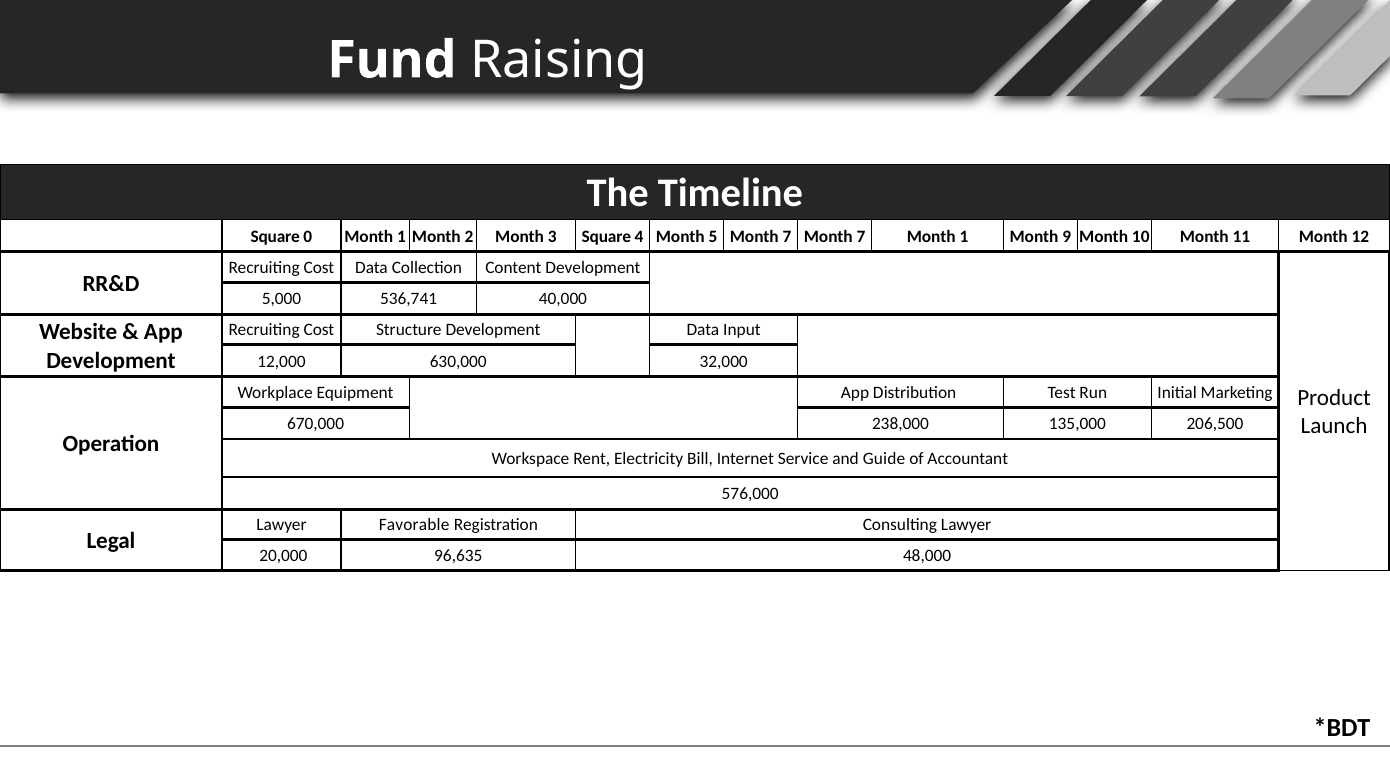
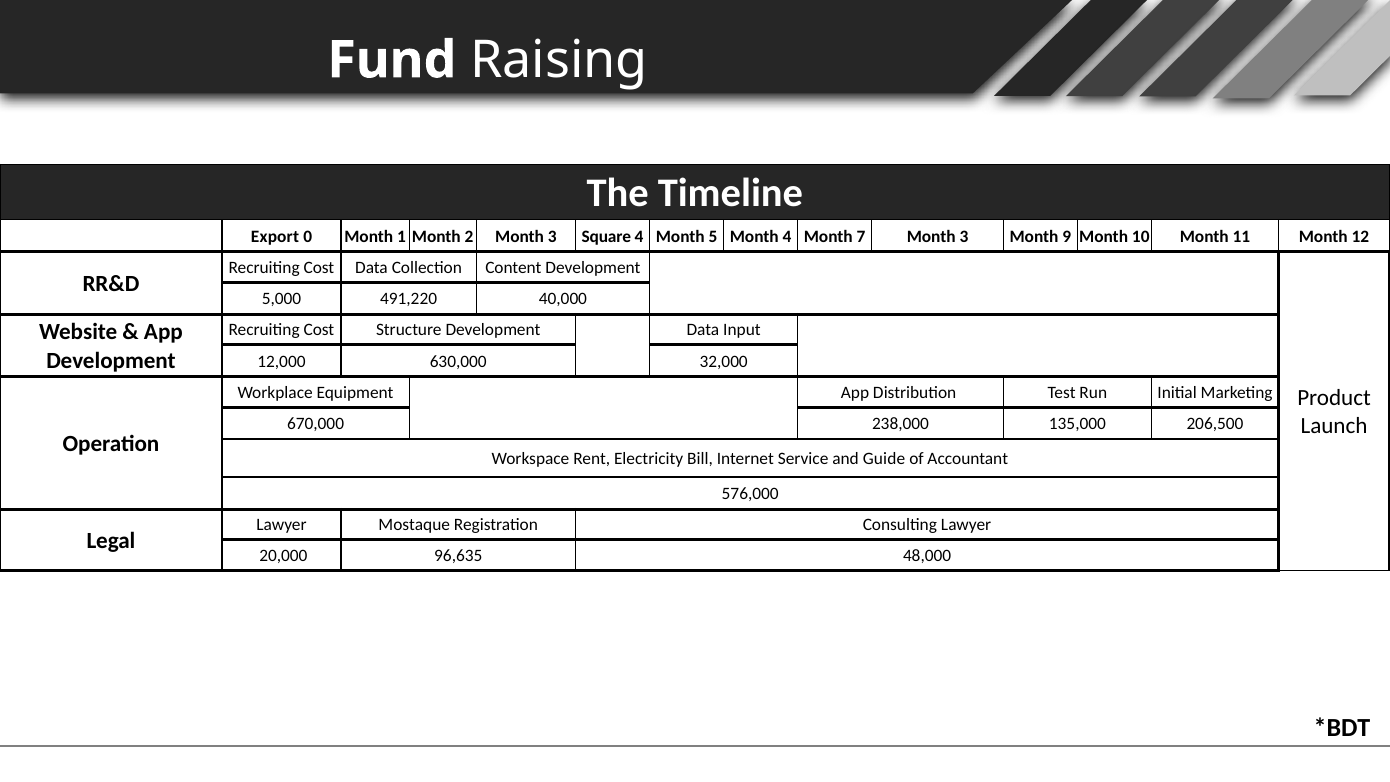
Square: Square -> Export (275, 236)
5 Month 7: 7 -> 4 (787, 236)
7 Month 1: 1 -> 3 (964, 236)
536,741: 536,741 -> 491,220 (409, 299)
Favorable: Favorable -> Mostaque (414, 525)
